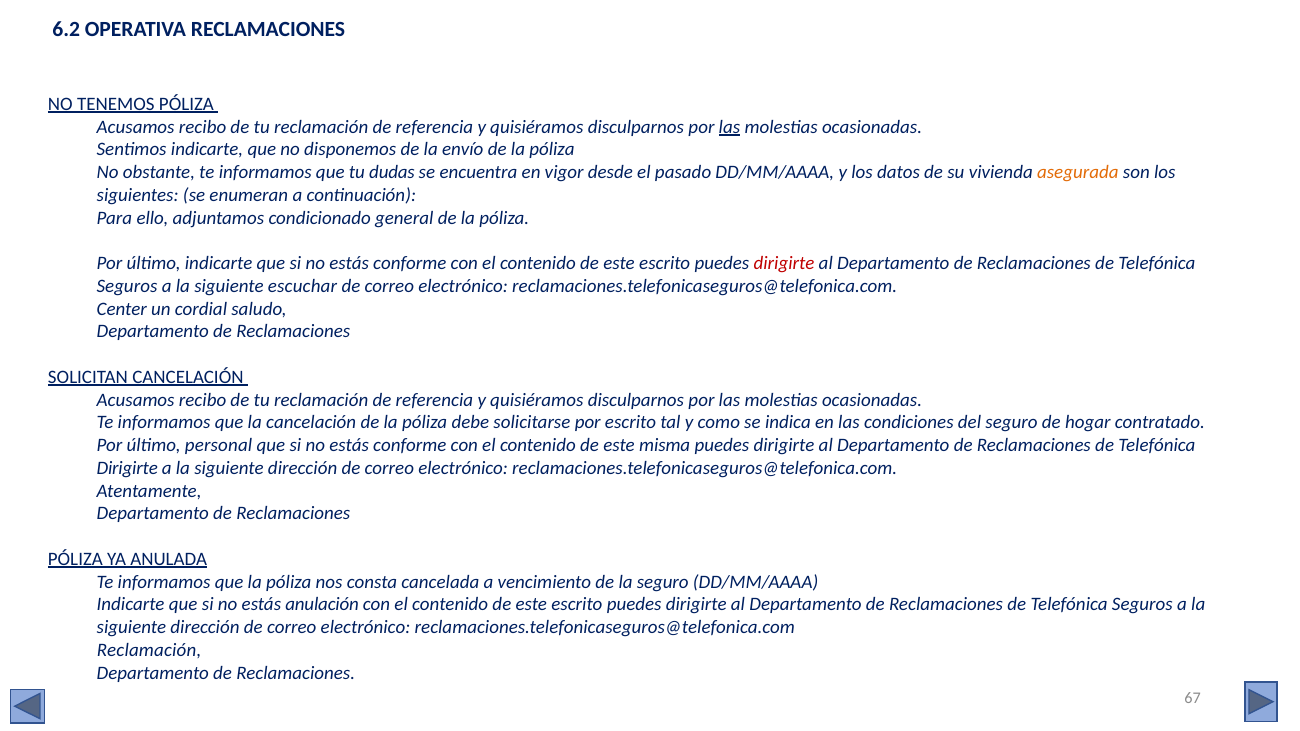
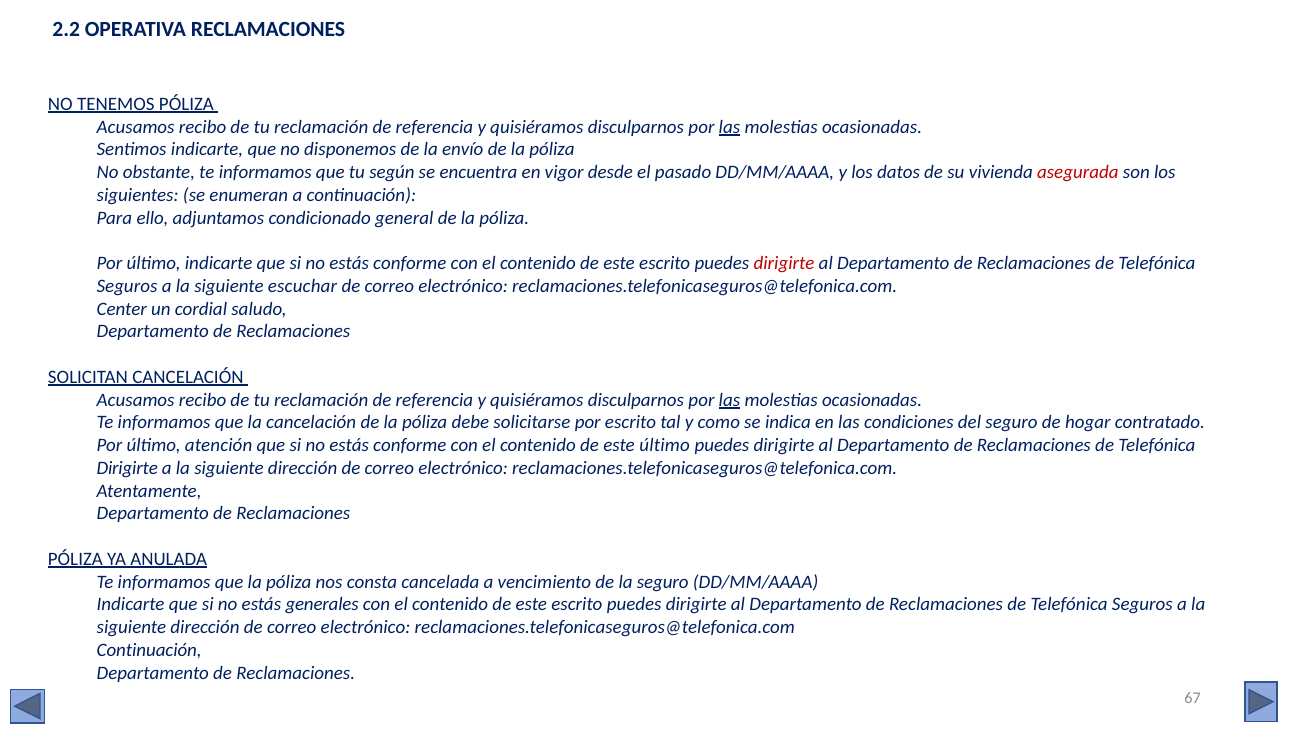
6.2: 6.2 -> 2.2 (66, 29)
dudas: dudas -> según (392, 172)
asegurada colour: orange -> red (1078, 172)
las underline: none -> present (729, 400)
personal: personal -> atención (219, 446)
este misma: misma -> último (665, 446)
anulación: anulación -> generales (322, 605)
Reclamación: Reclamación -> Continuación (149, 650)
